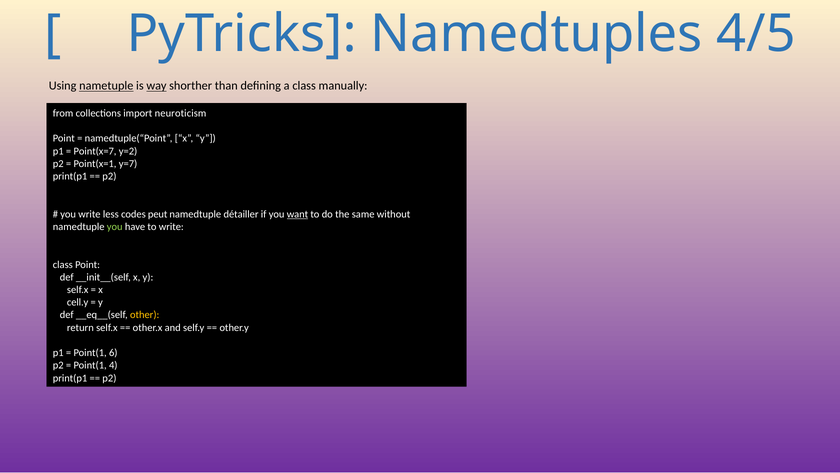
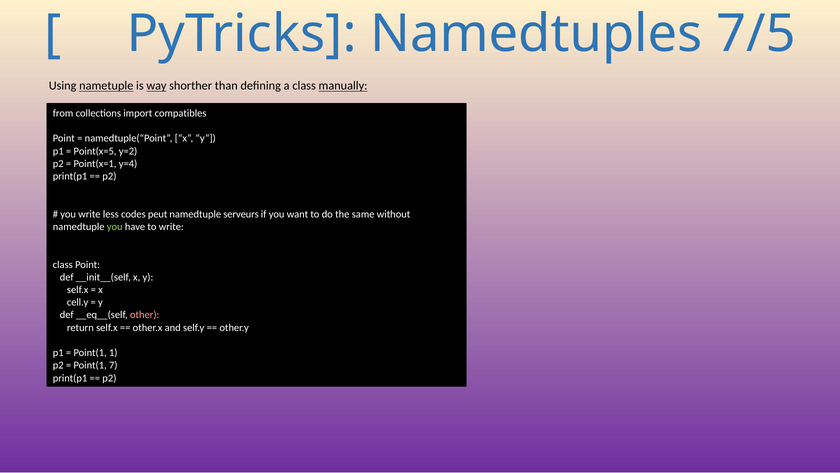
4/5: 4/5 -> 7/5 (756, 34)
manually underline: none -> present (343, 86)
neuroticism: neuroticism -> compatibles (181, 113)
Point(x=7: Point(x=7 -> Point(x=5 (95, 151)
y=7: y=7 -> y=4 (128, 163)
détailler: détailler -> serveurs (241, 214)
want underline: present -> none (297, 214)
other colour: yellow -> pink (145, 315)
6: 6 -> 1 (113, 352)
4: 4 -> 7 (113, 365)
